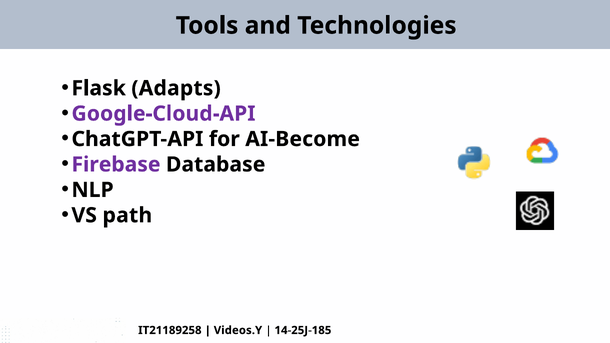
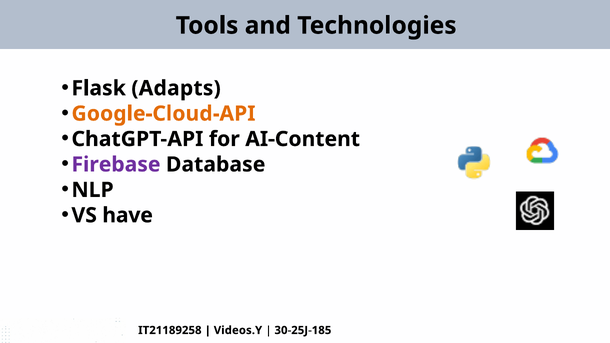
Google-Cloud-API colour: purple -> orange (163, 114)
AI-Become: AI-Become -> AI-Content (303, 139)
path: path -> have (128, 215)
14-25J-185: 14-25J-185 -> 30-25J-185 (303, 330)
